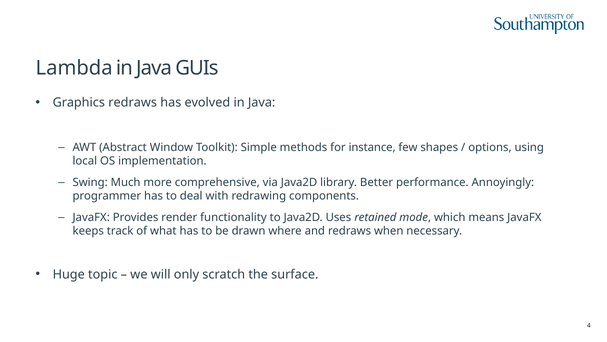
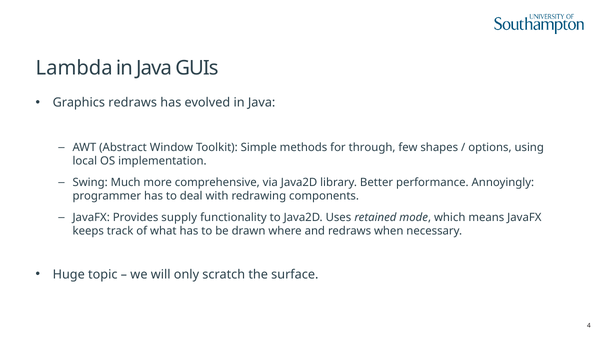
instance: instance -> through (372, 147)
render: render -> supply (179, 217)
